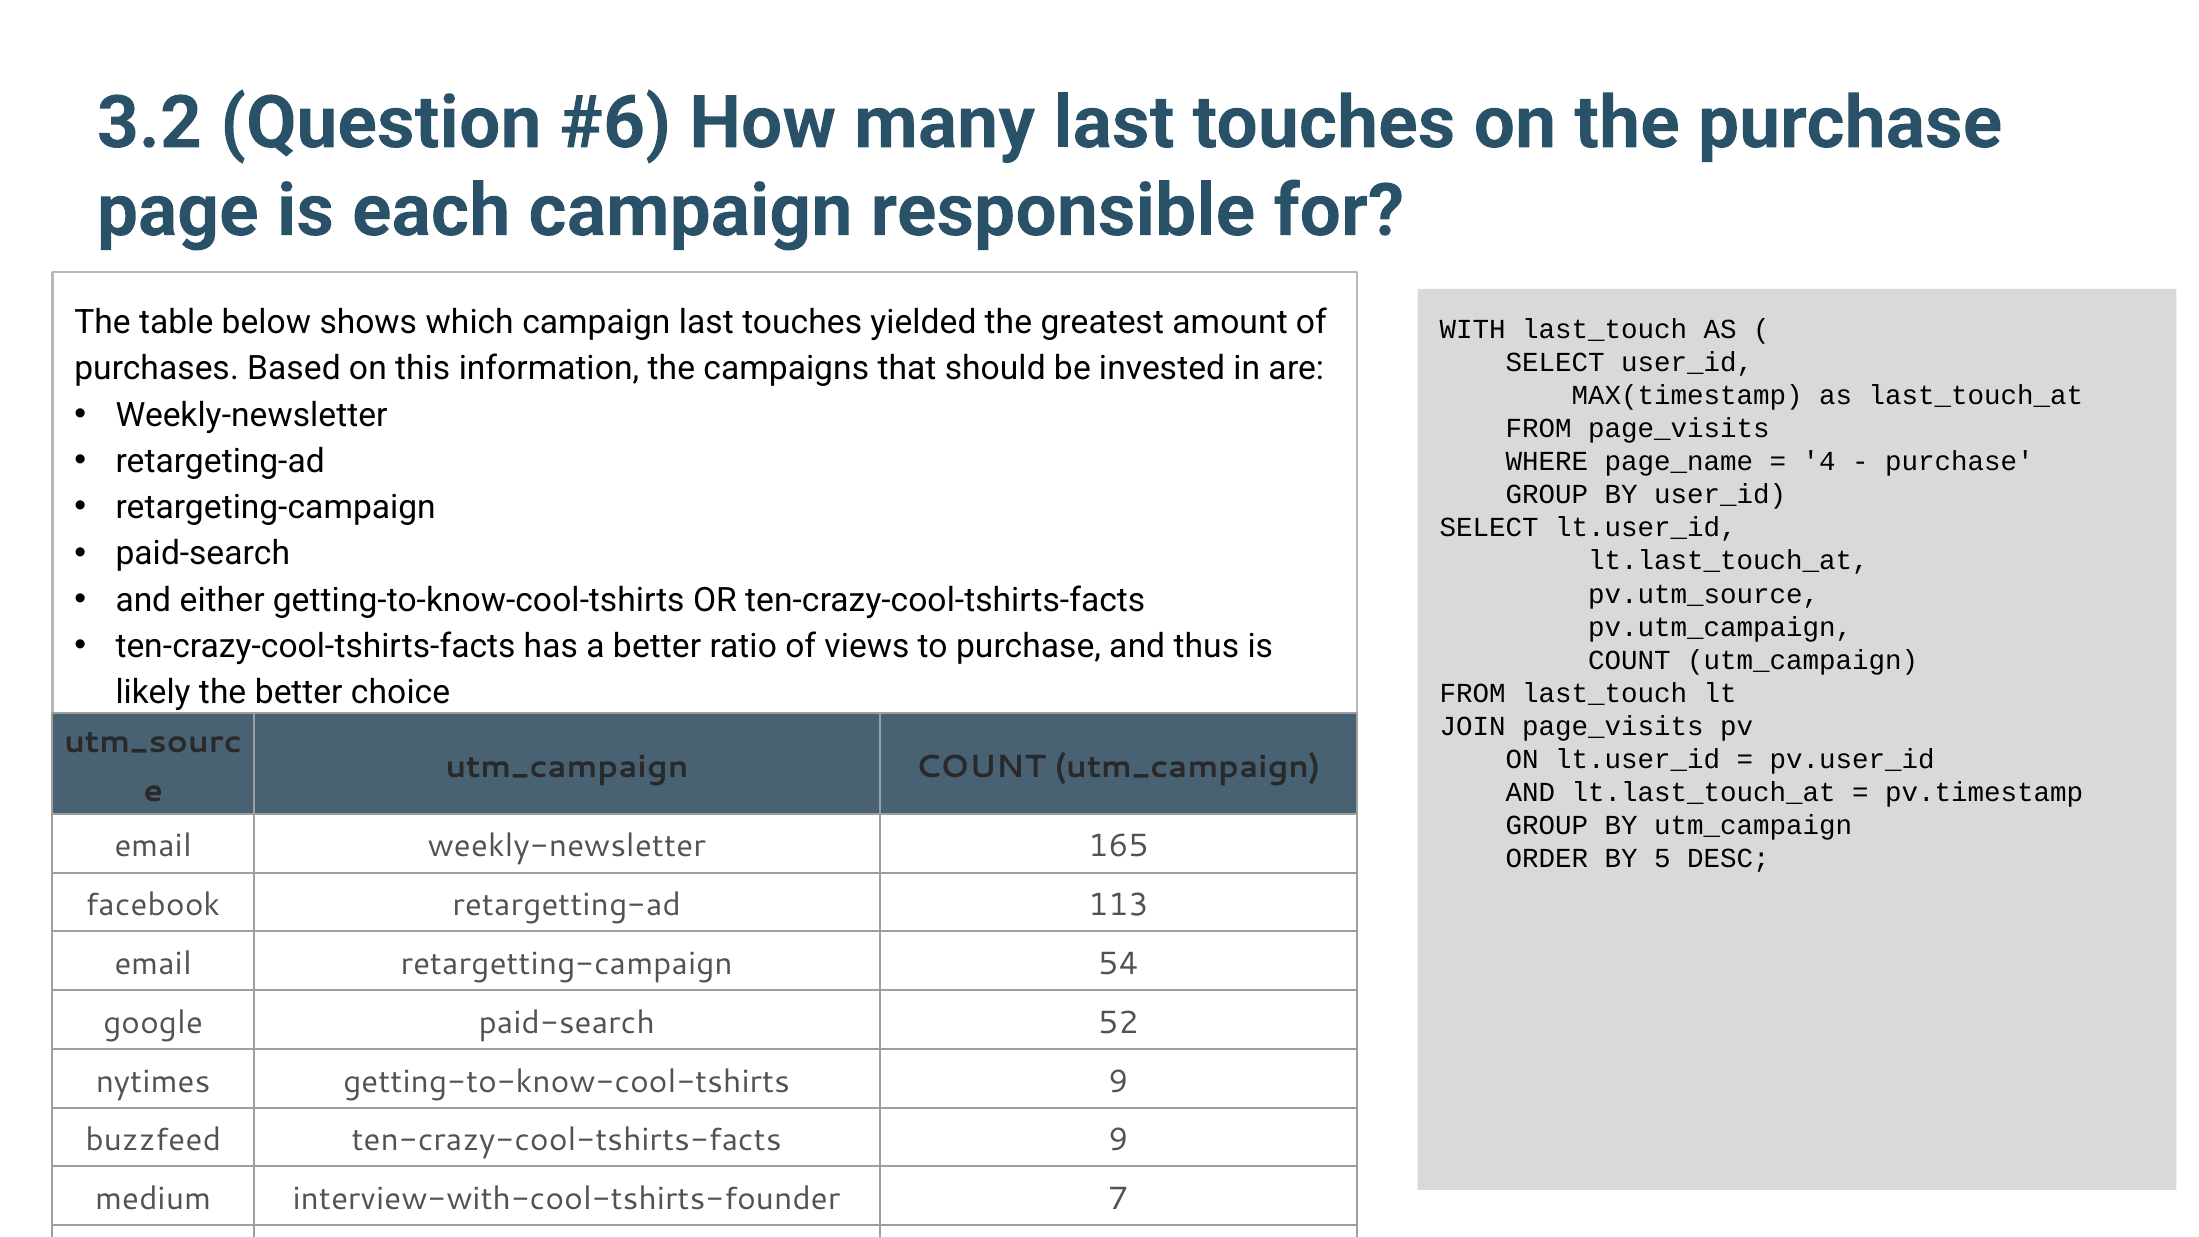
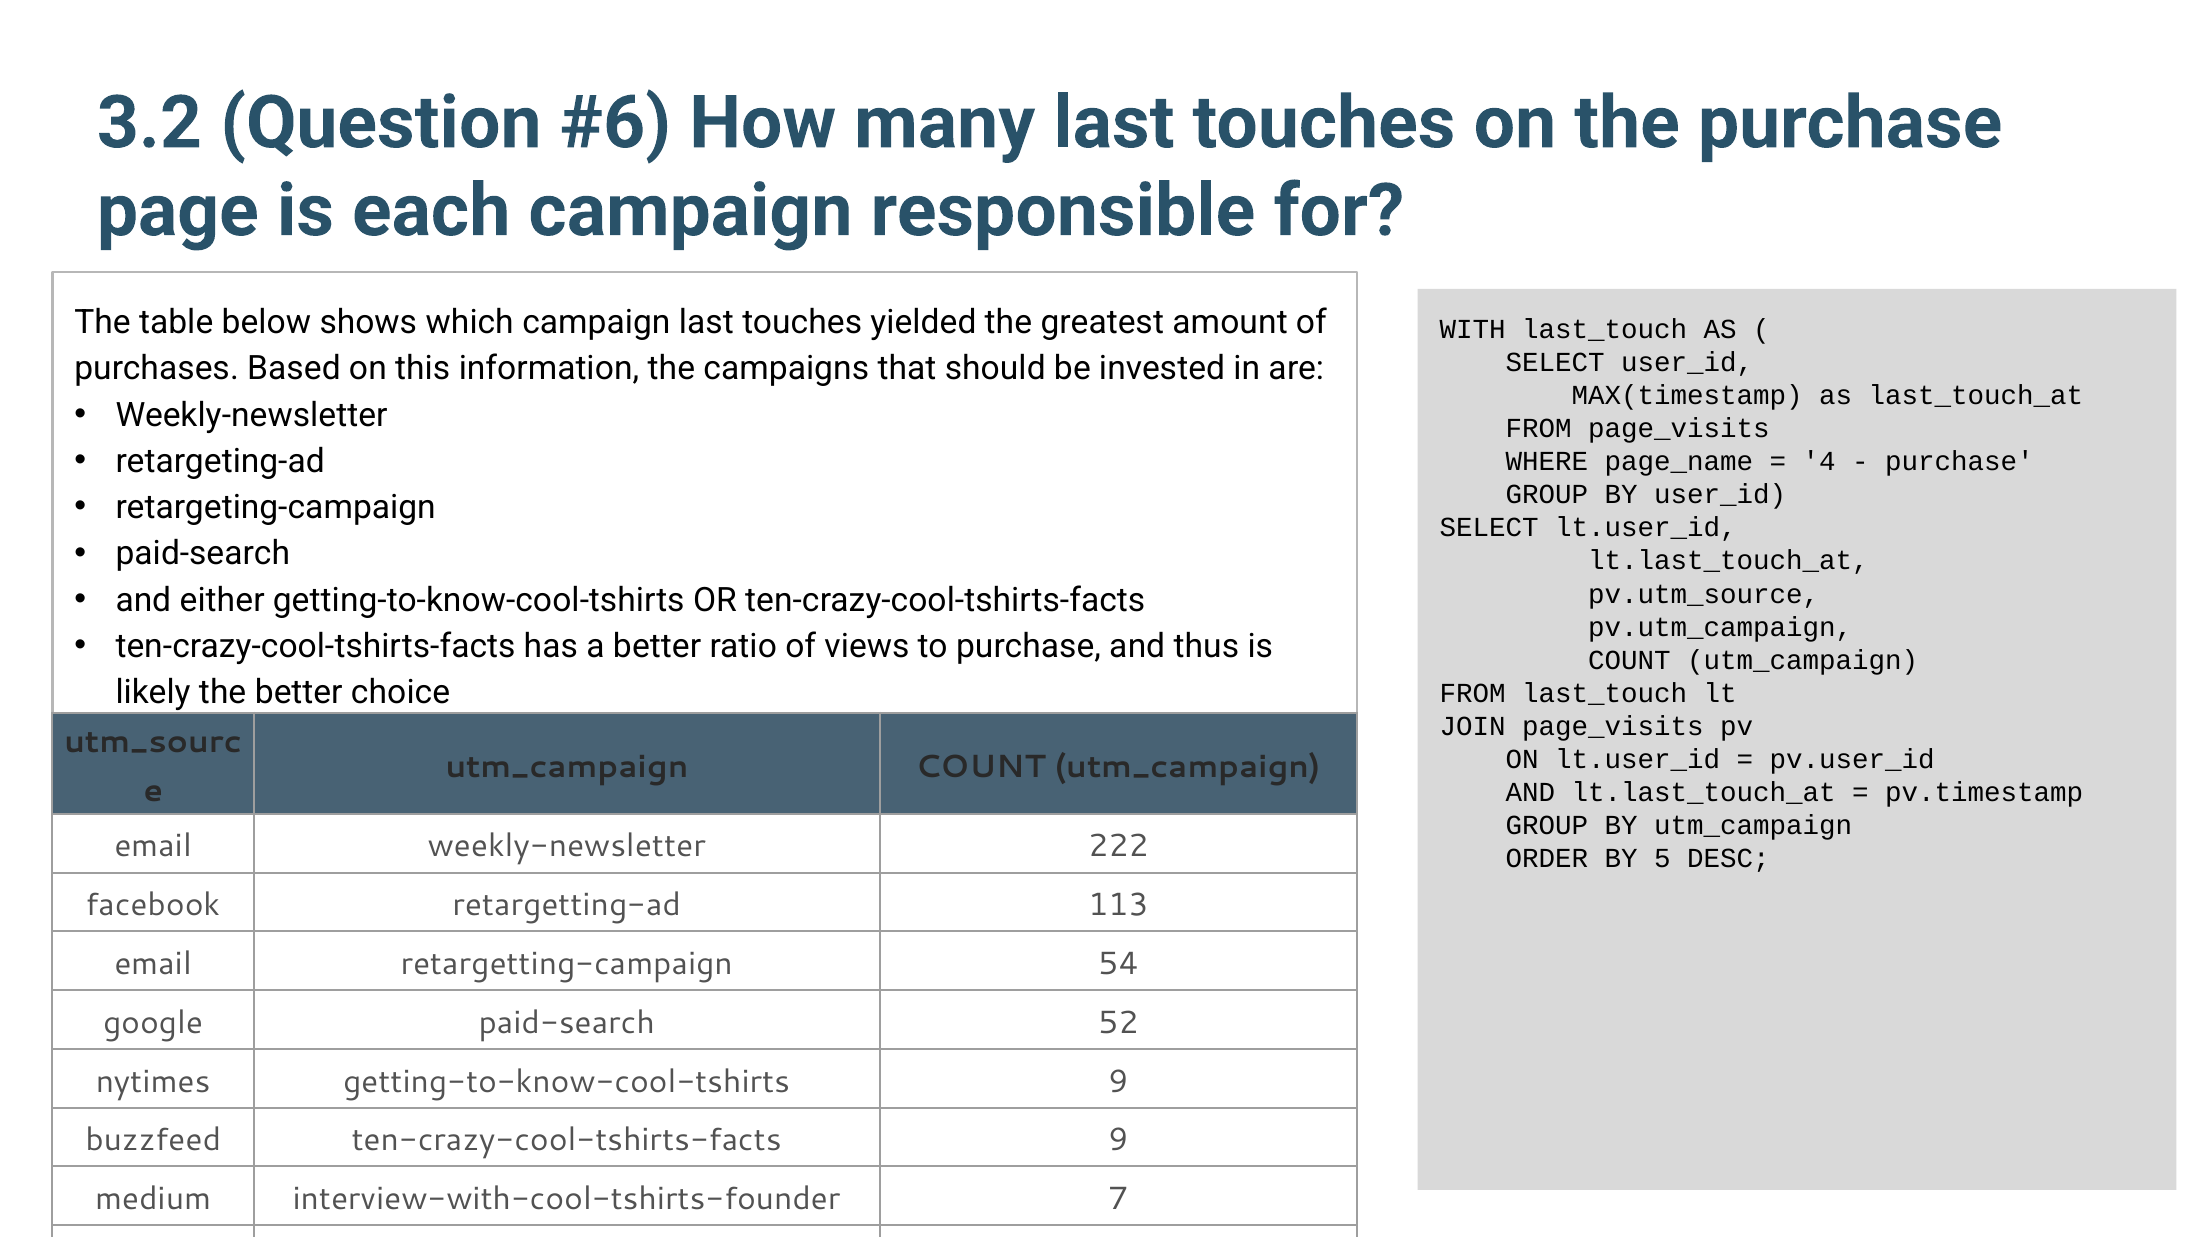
165: 165 -> 222 (1118, 846)
